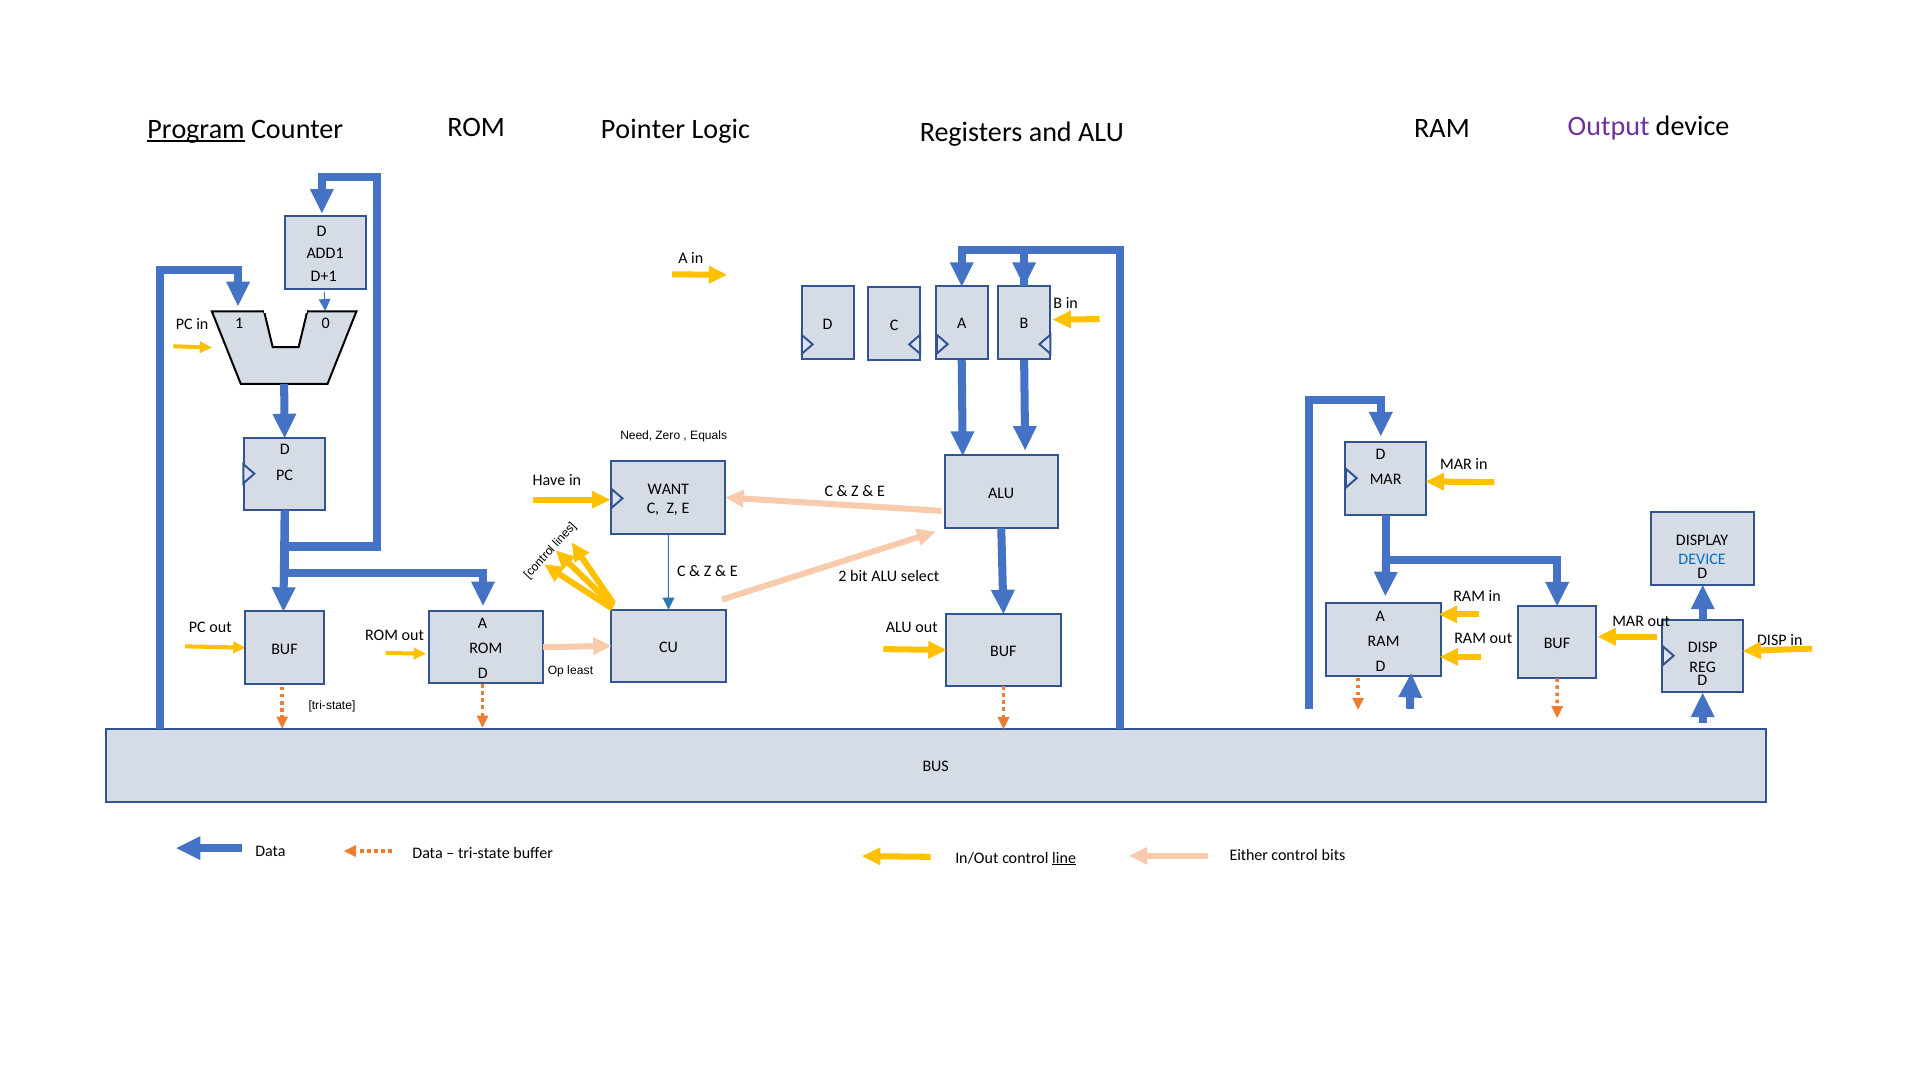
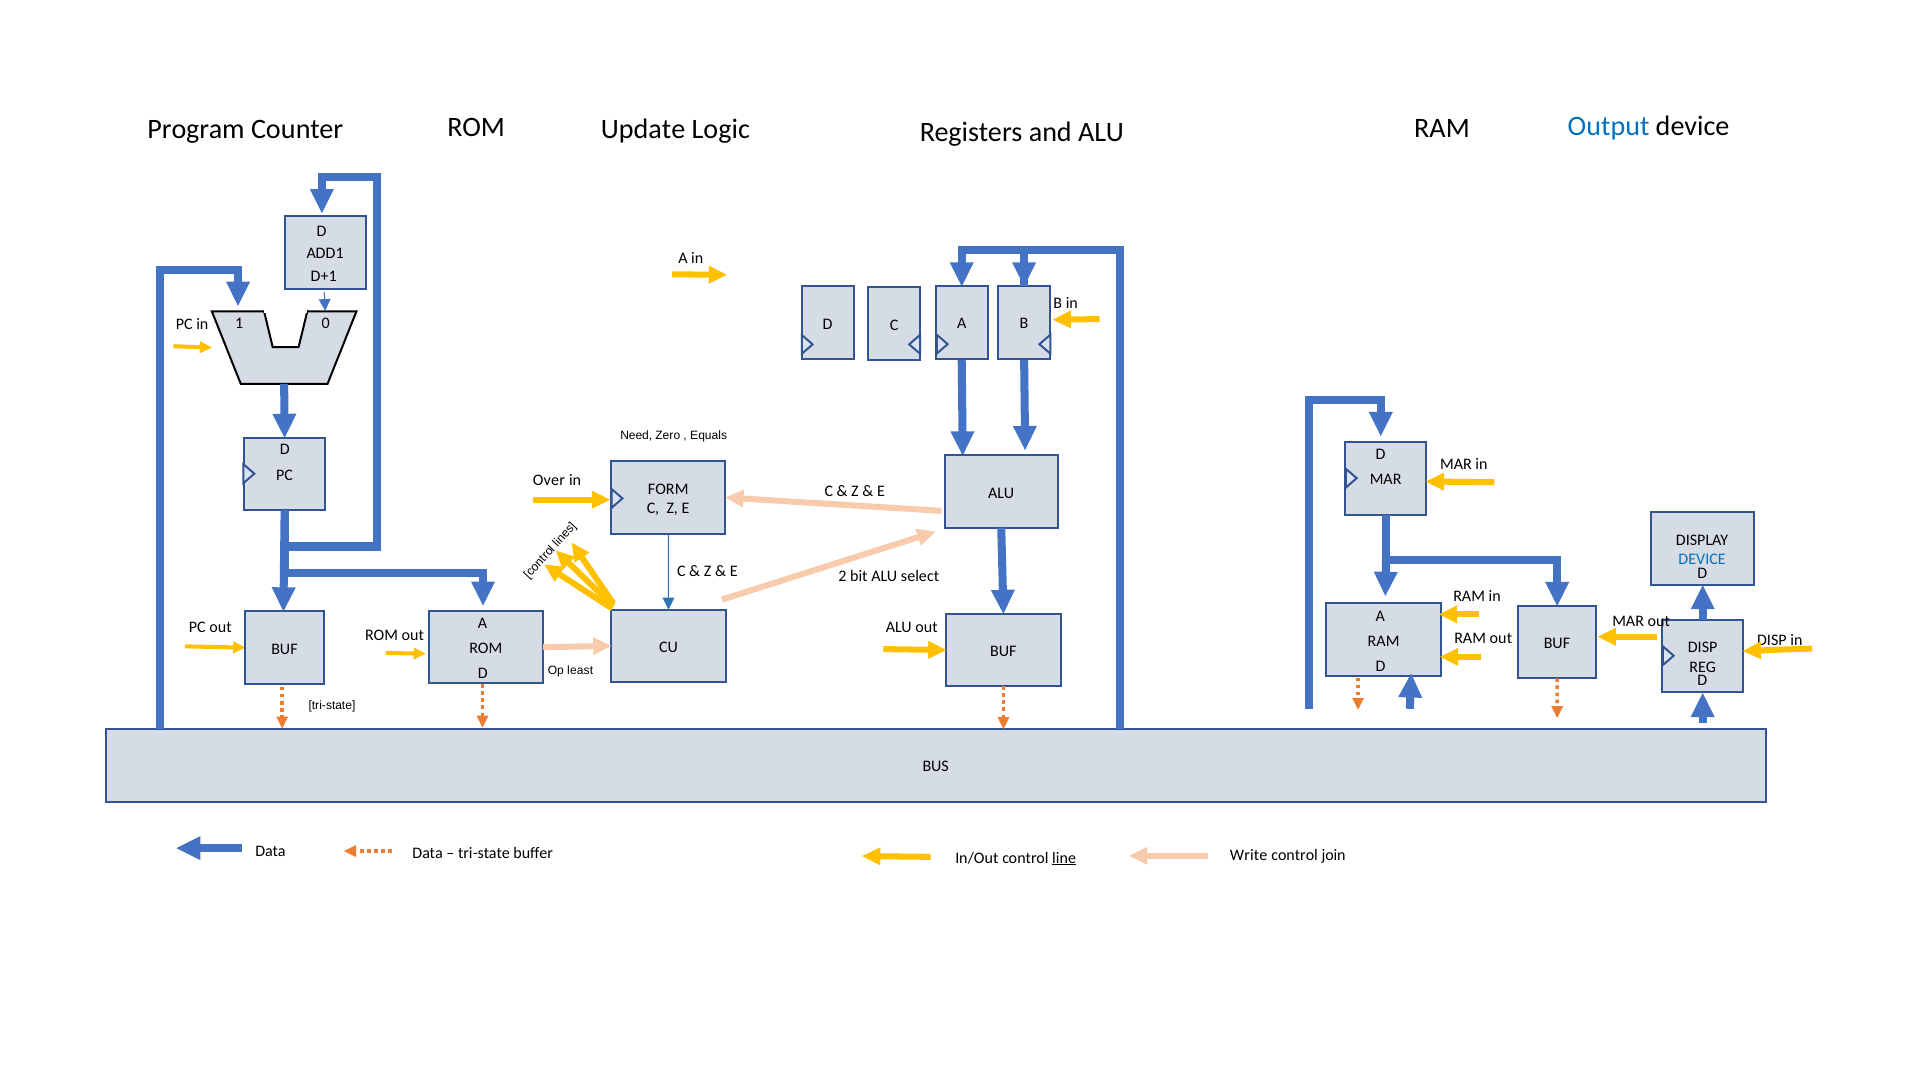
Output colour: purple -> blue (1609, 126)
Program underline: present -> none (196, 129)
Pointer: Pointer -> Update (643, 129)
Have: Have -> Over (549, 480)
WANT: WANT -> FORM (668, 489)
Either: Either -> Write (1249, 855)
bits: bits -> join (1334, 855)
